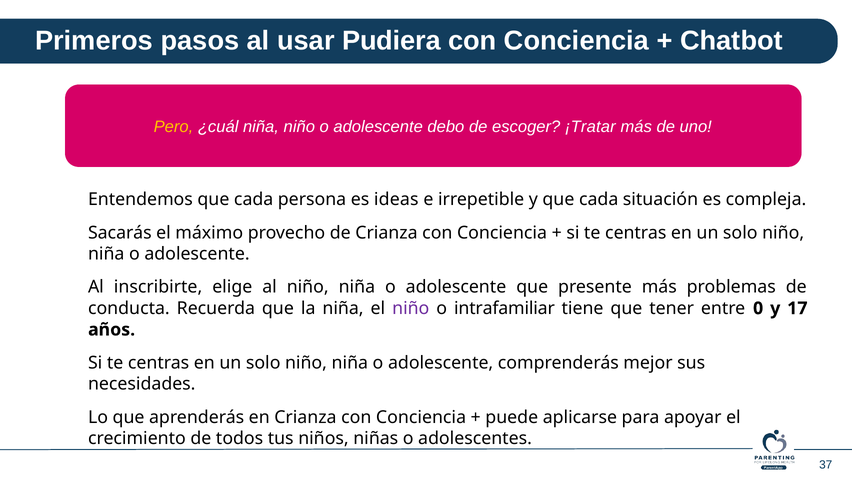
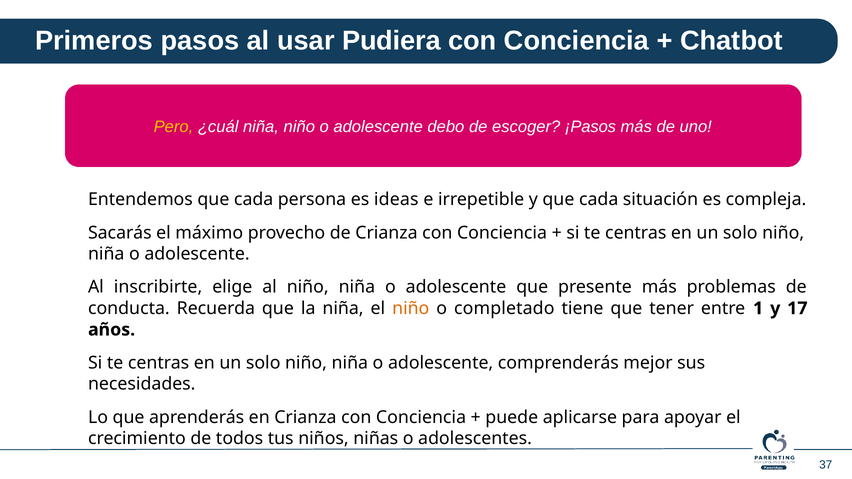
¡Tratar: ¡Tratar -> ¡Pasos (591, 127)
niño colour: purple -> orange (411, 309)
intrafamiliar: intrafamiliar -> completado (504, 309)
0: 0 -> 1 (758, 309)
